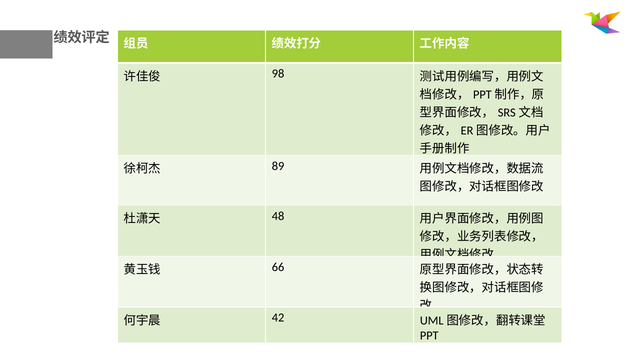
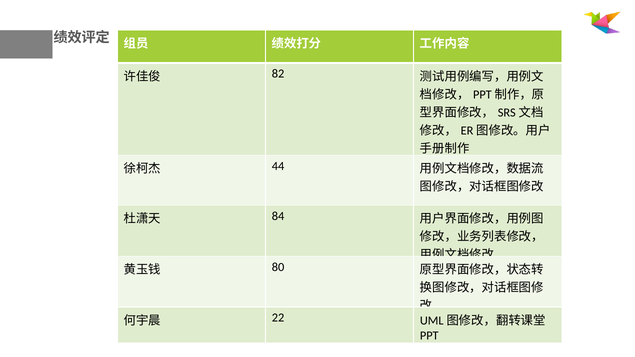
98: 98 -> 82 (278, 74)
89: 89 -> 44 (278, 166)
48: 48 -> 84 (278, 216)
66: 66 -> 80 (278, 267)
42: 42 -> 22 (278, 318)
